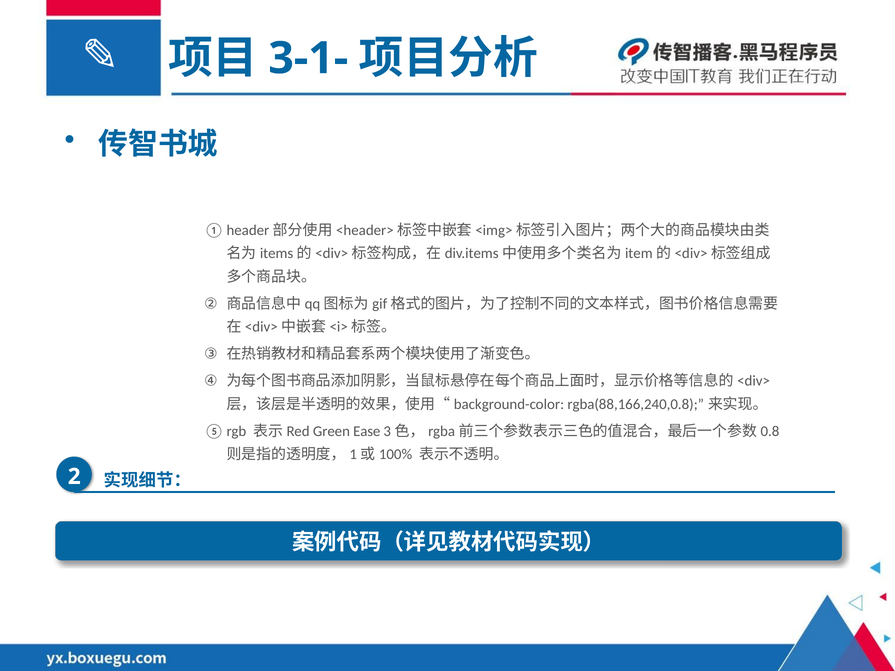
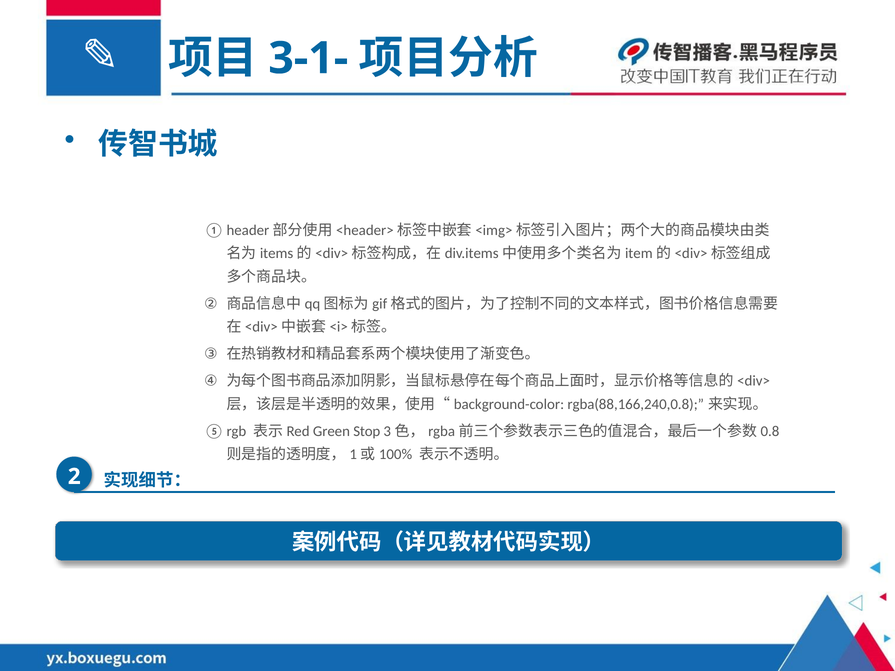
Ease: Ease -> Stop (367, 431)
